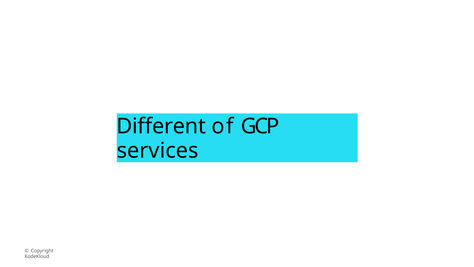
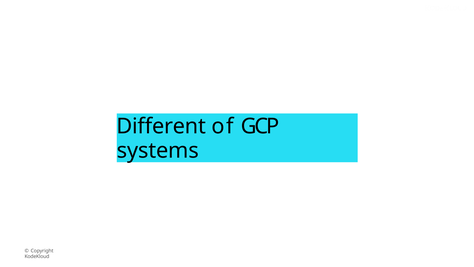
services: services -> systems (158, 150)
